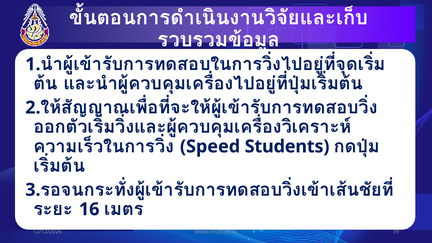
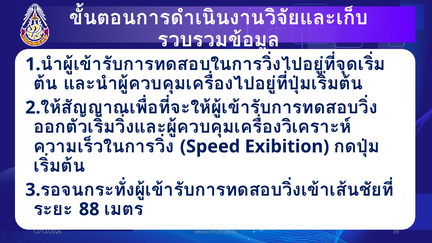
Students: Students -> Exibition (287, 146)
16: 16 -> 88 (89, 209)
